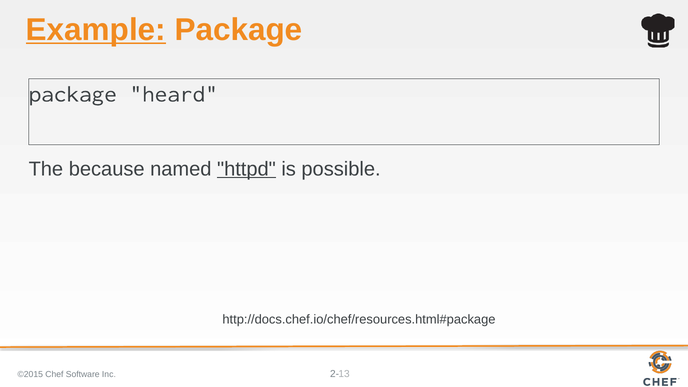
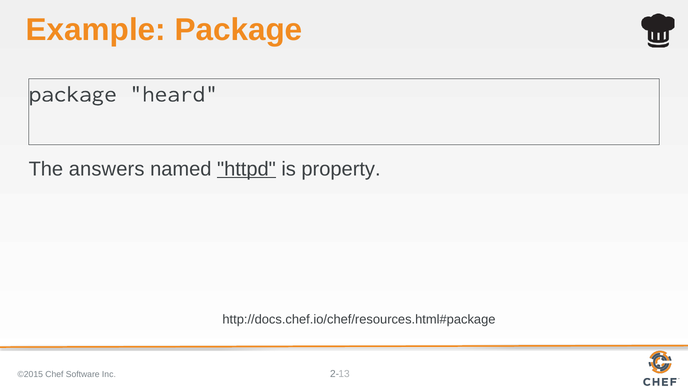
Example underline: present -> none (96, 30)
because: because -> answers (107, 169)
possible: possible -> property (341, 169)
